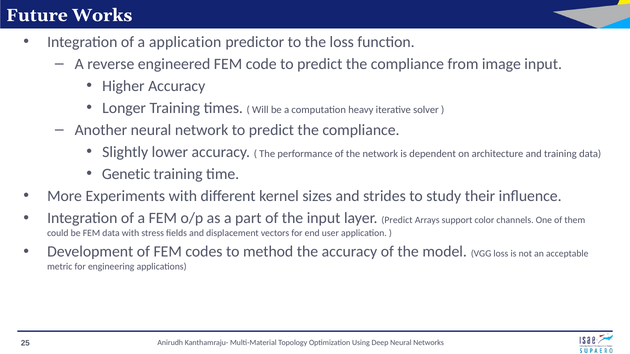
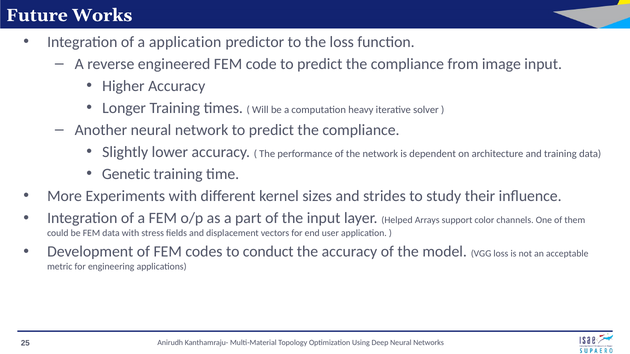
layer Predict: Predict -> Helped (397, 220)
method: method -> conduct (268, 252)
